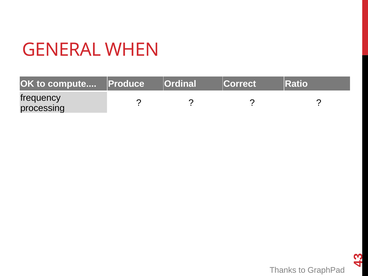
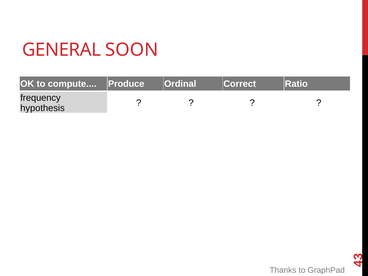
WHEN: WHEN -> SOON (132, 50)
processing: processing -> hypothesis (42, 108)
